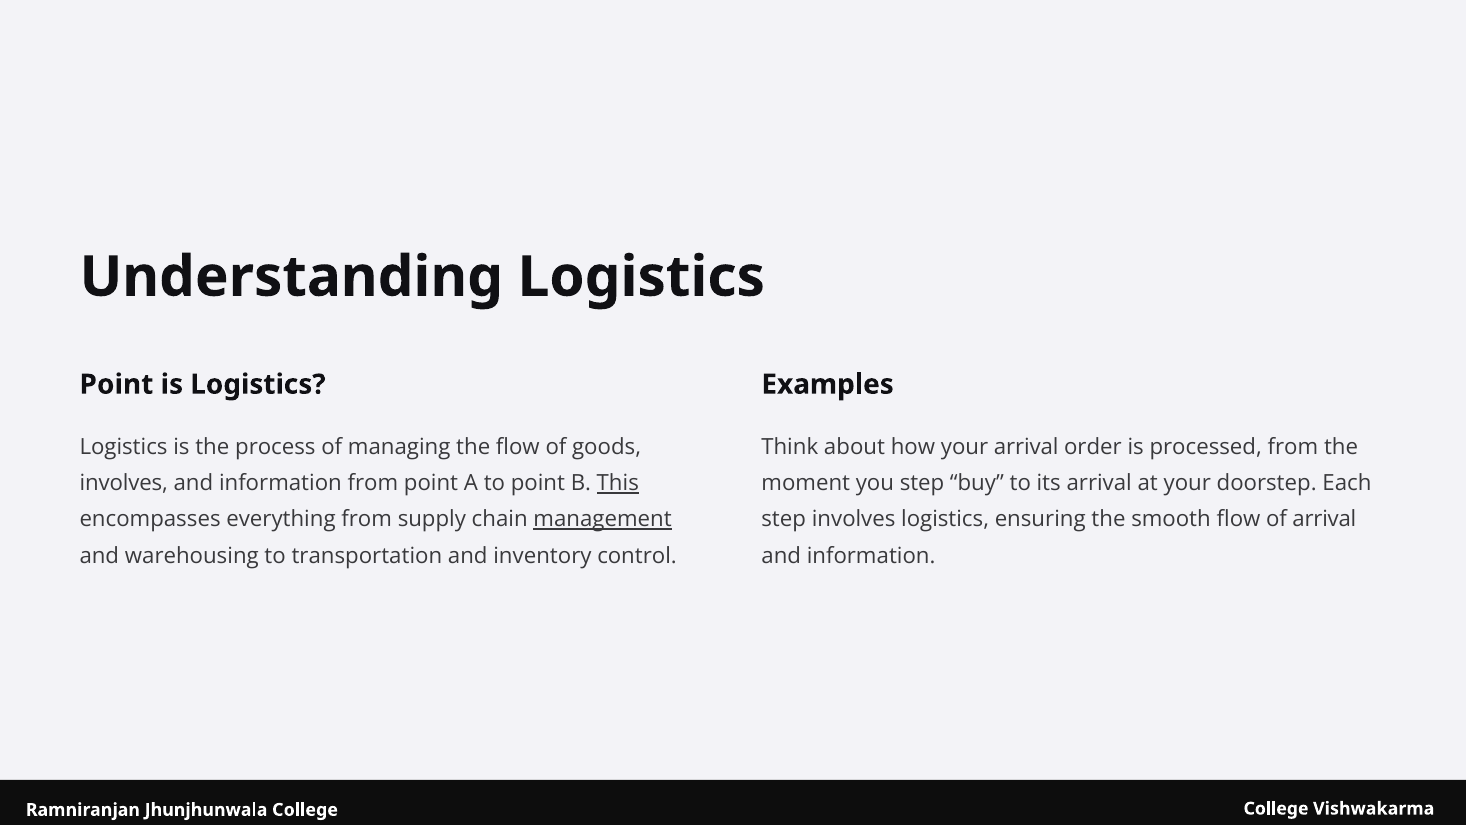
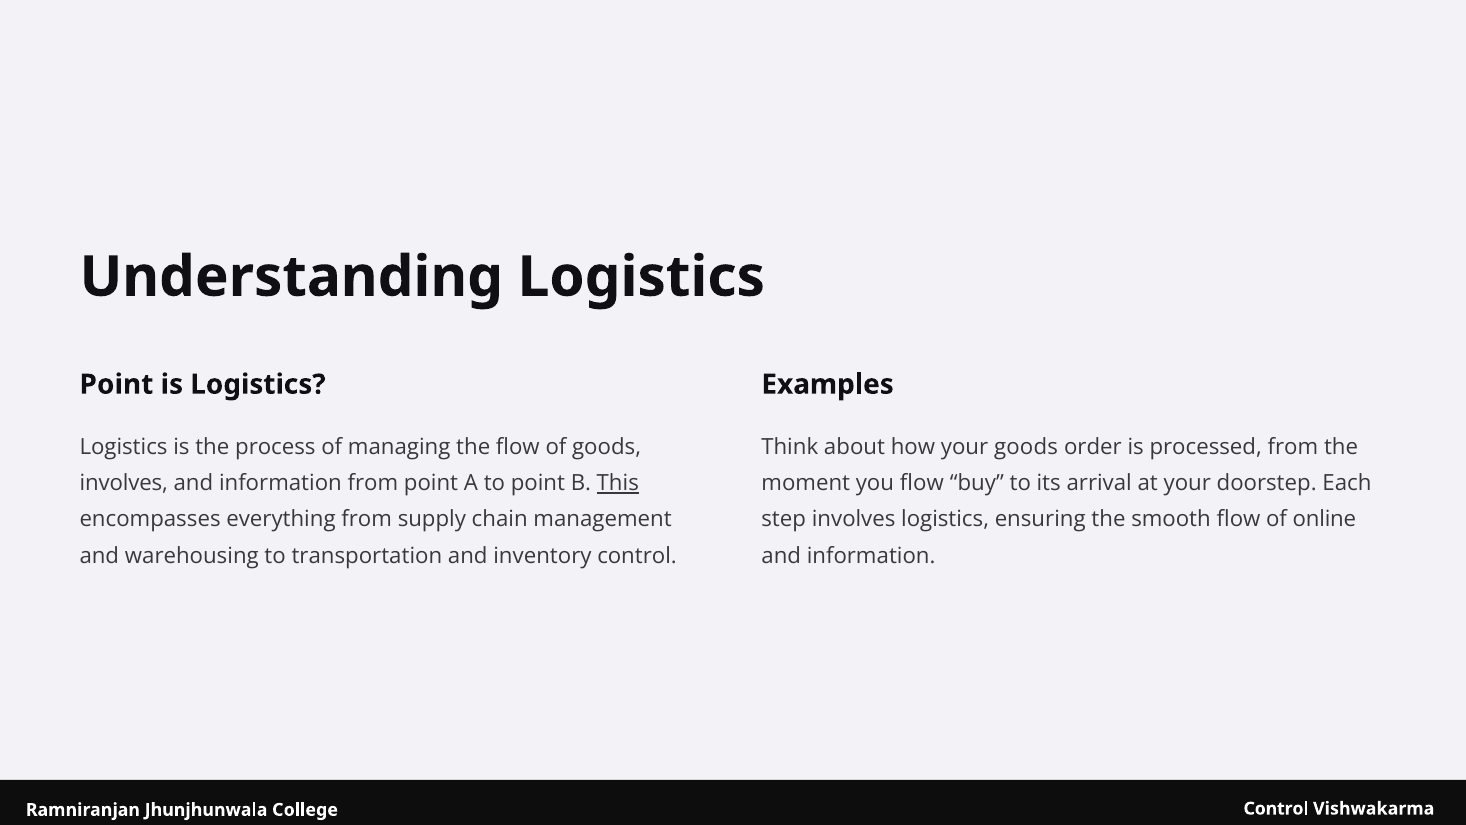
your arrival: arrival -> goods (1026, 447)
you step: step -> flow (922, 483)
management underline: present -> none (603, 519)
of arrival: arrival -> online (1324, 519)
College College: College -> Control (1276, 808)
